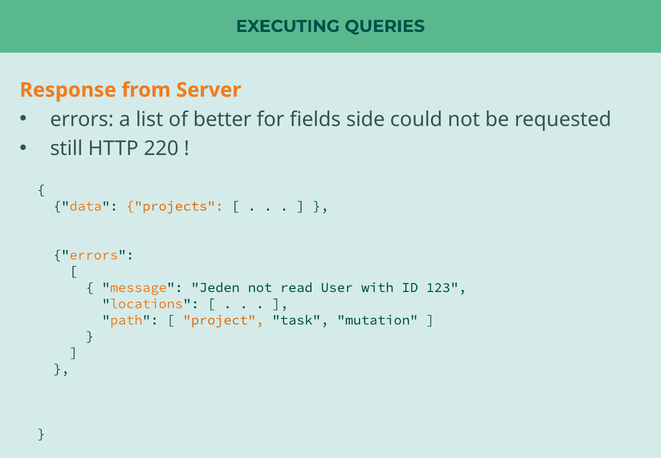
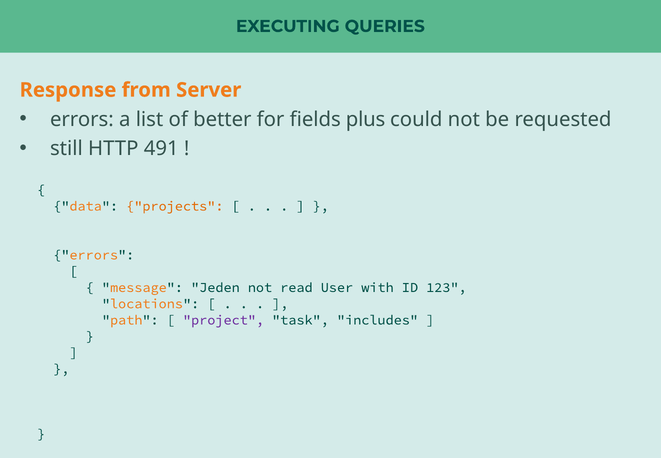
side: side -> plus (366, 119)
220: 220 -> 491 (161, 149)
project colour: orange -> purple (224, 320)
mutation: mutation -> includes (378, 320)
